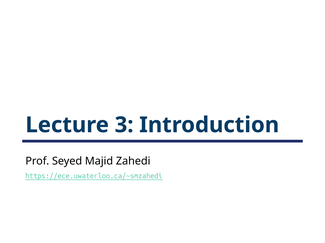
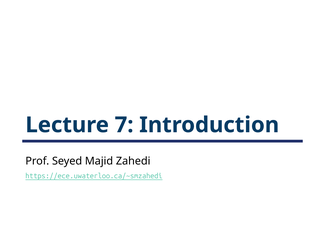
3: 3 -> 7 (124, 125)
